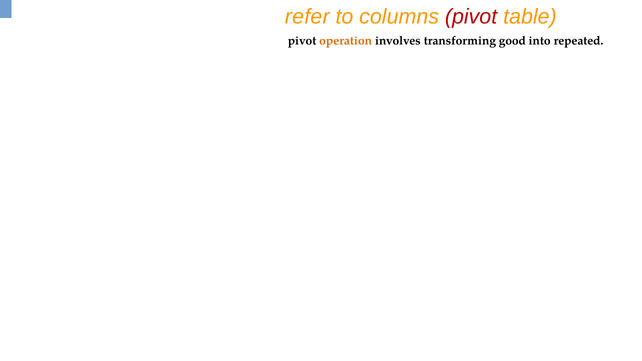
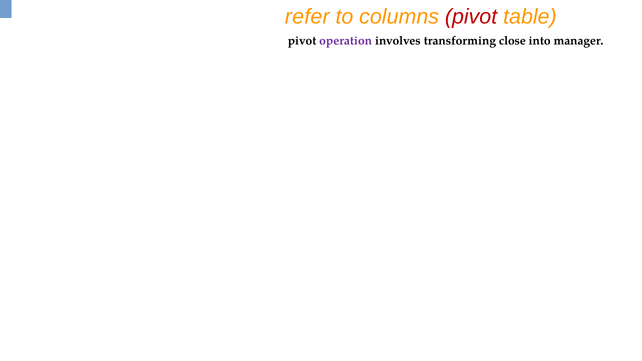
operation colour: orange -> purple (346, 41)
good: good -> close (512, 41)
repeated: repeated -> manager (579, 41)
